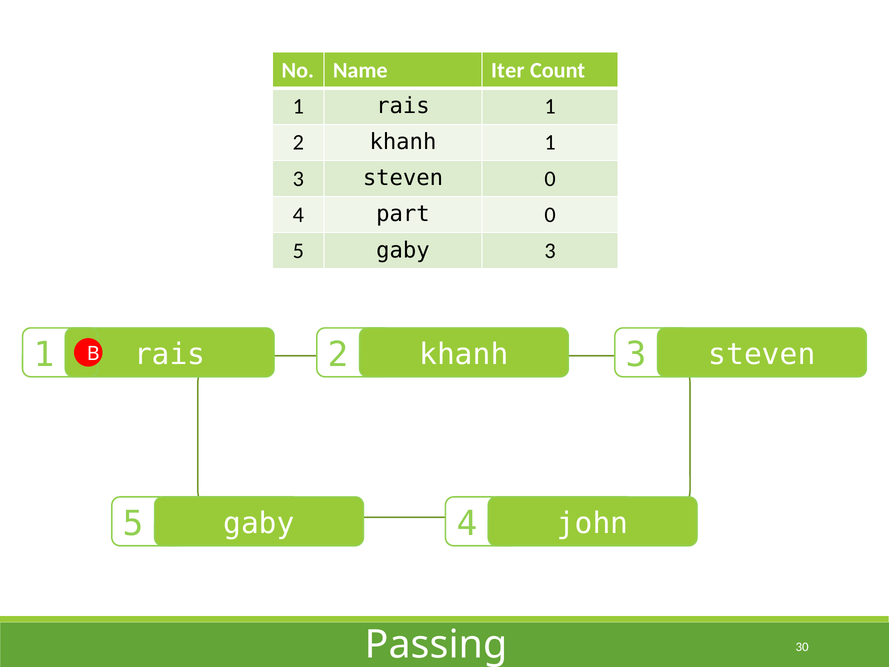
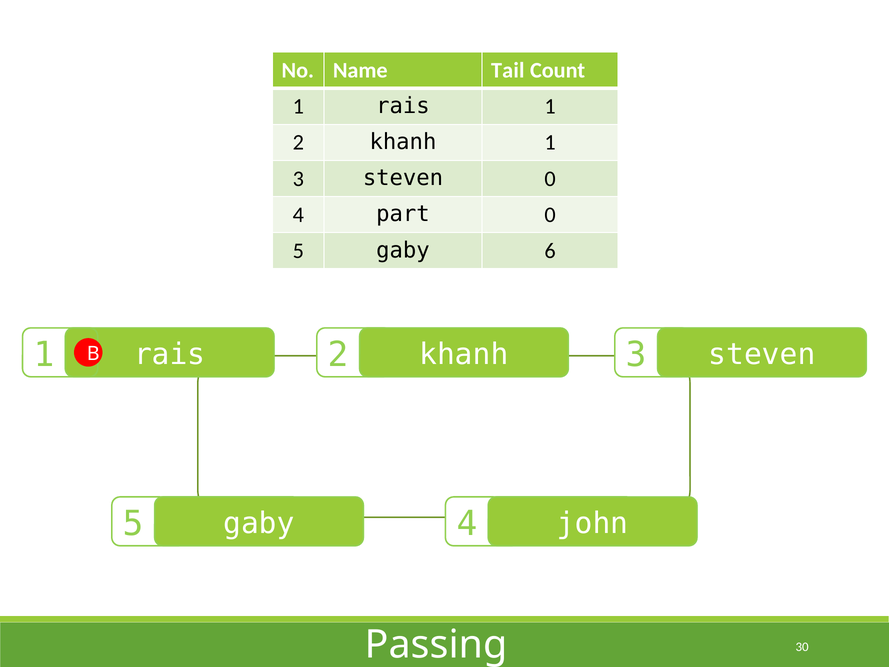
Iter: Iter -> Tail (508, 70)
gaby 3: 3 -> 6 (550, 251)
